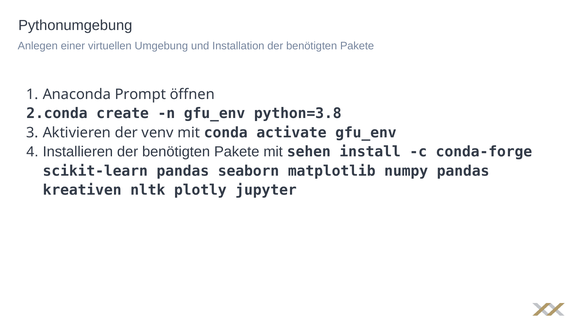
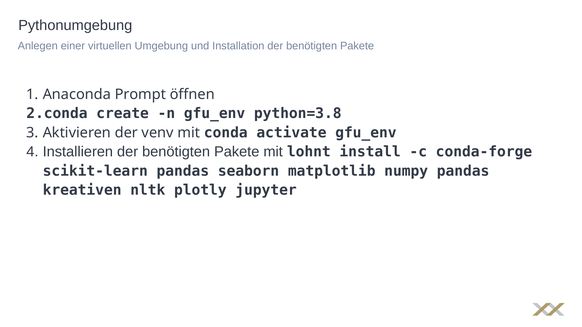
sehen: sehen -> lohnt (309, 152)
